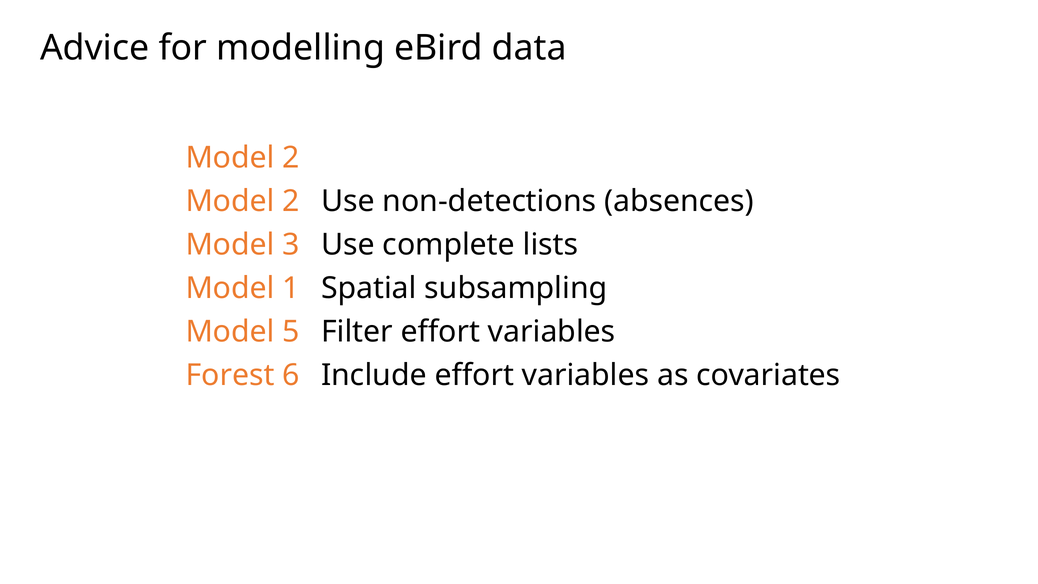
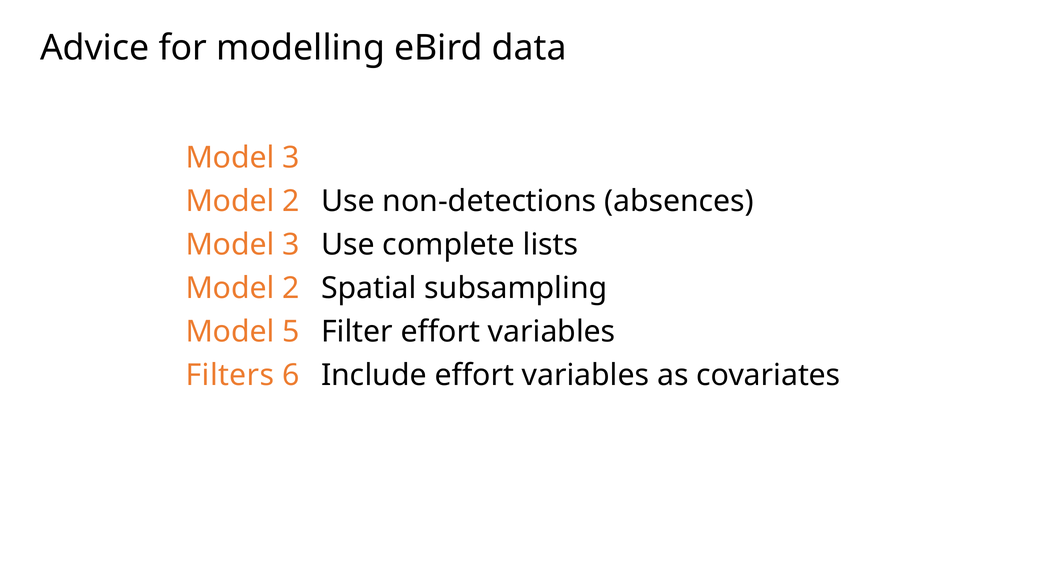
2: 2 -> 3 (291, 158)
1: 1 -> 2 (291, 288)
Forest: Forest -> Filters (230, 375)
